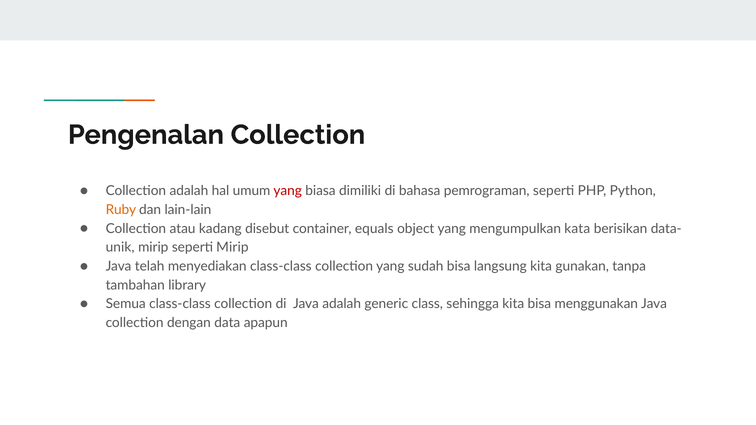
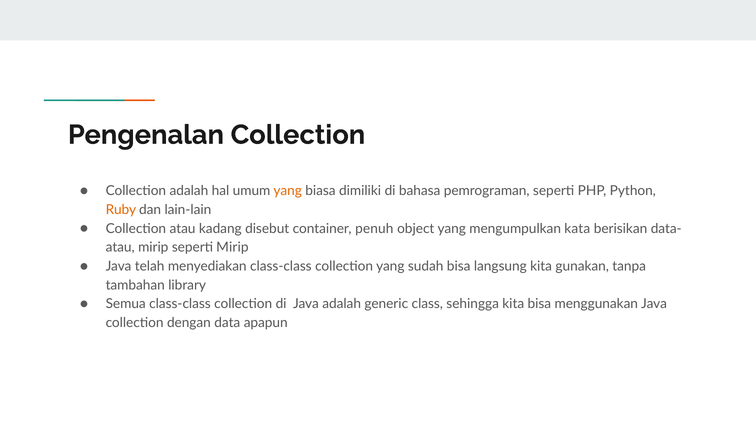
yang colour: red -> orange (288, 191)
equals: equals -> penuh (374, 229)
unik: unik -> atau (120, 248)
